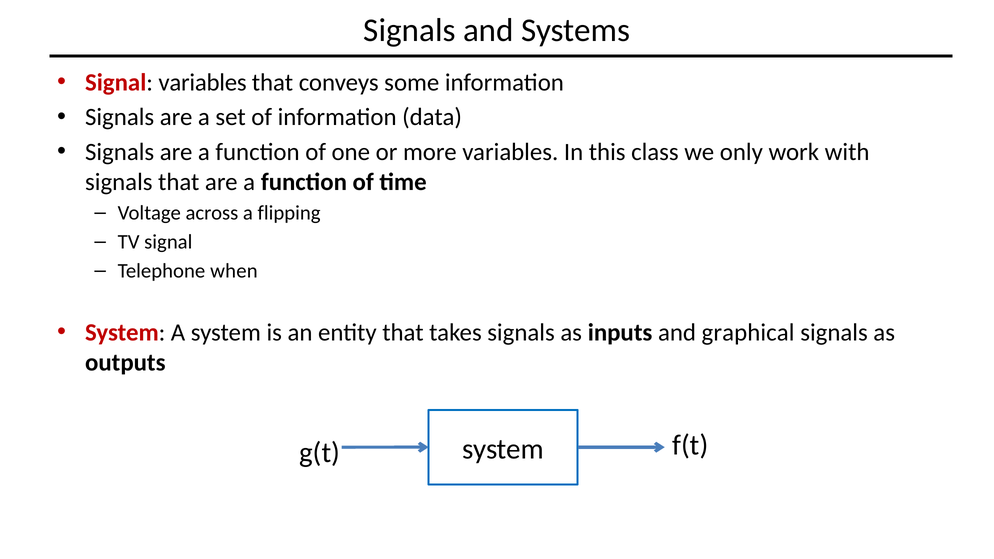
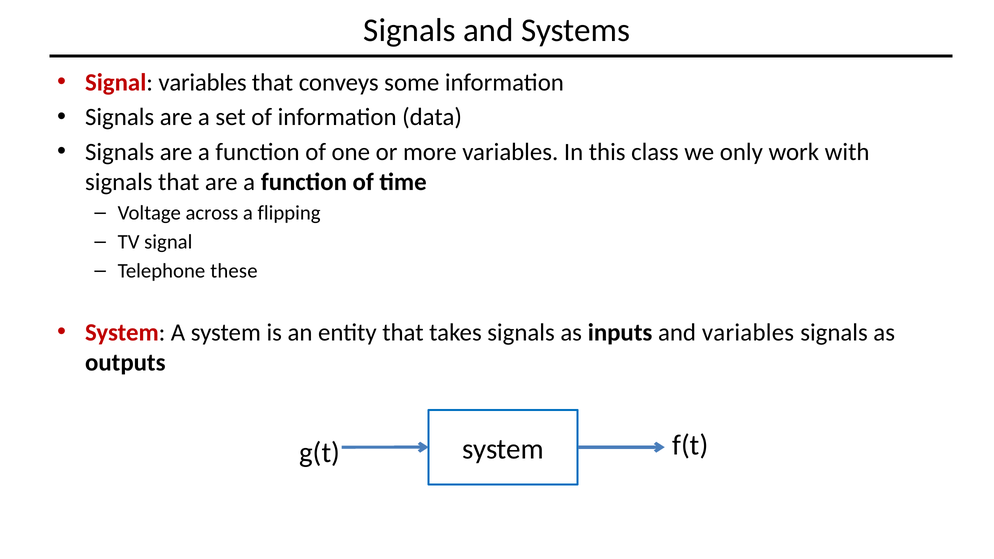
when: when -> these (234, 271)
and graphical: graphical -> variables (748, 333)
